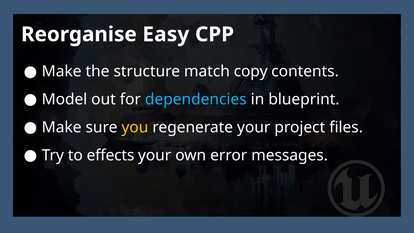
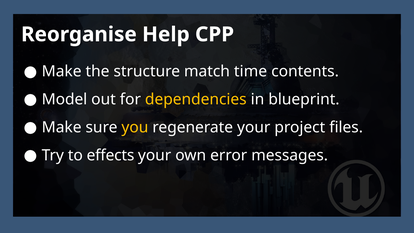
Easy: Easy -> Help (166, 34)
copy: copy -> time (251, 71)
dependencies colour: light blue -> yellow (196, 99)
